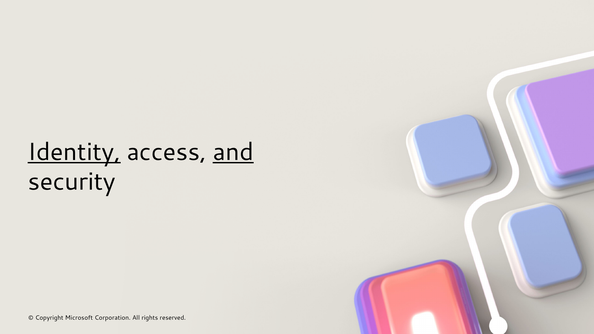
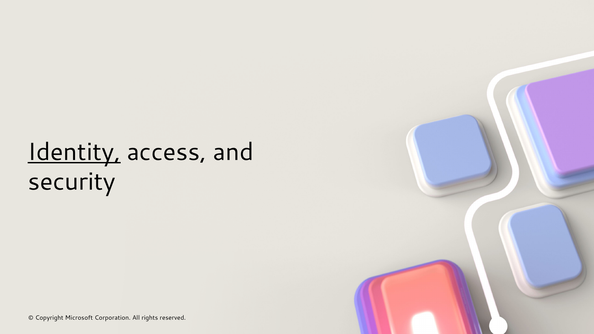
and underline: present -> none (233, 152)
